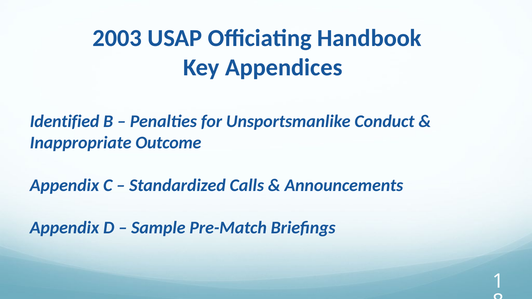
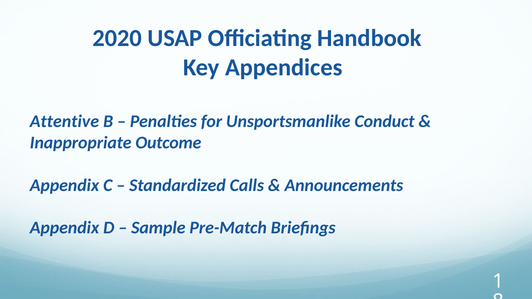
2003: 2003 -> 2020 (117, 38)
Identified: Identified -> Attentive (64, 122)
